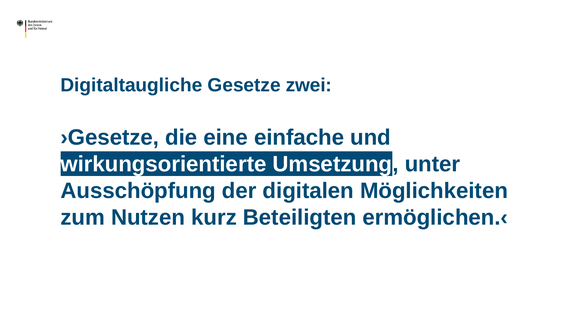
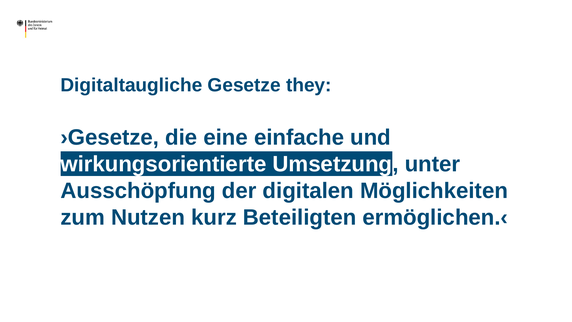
zwei: zwei -> they (309, 85)
